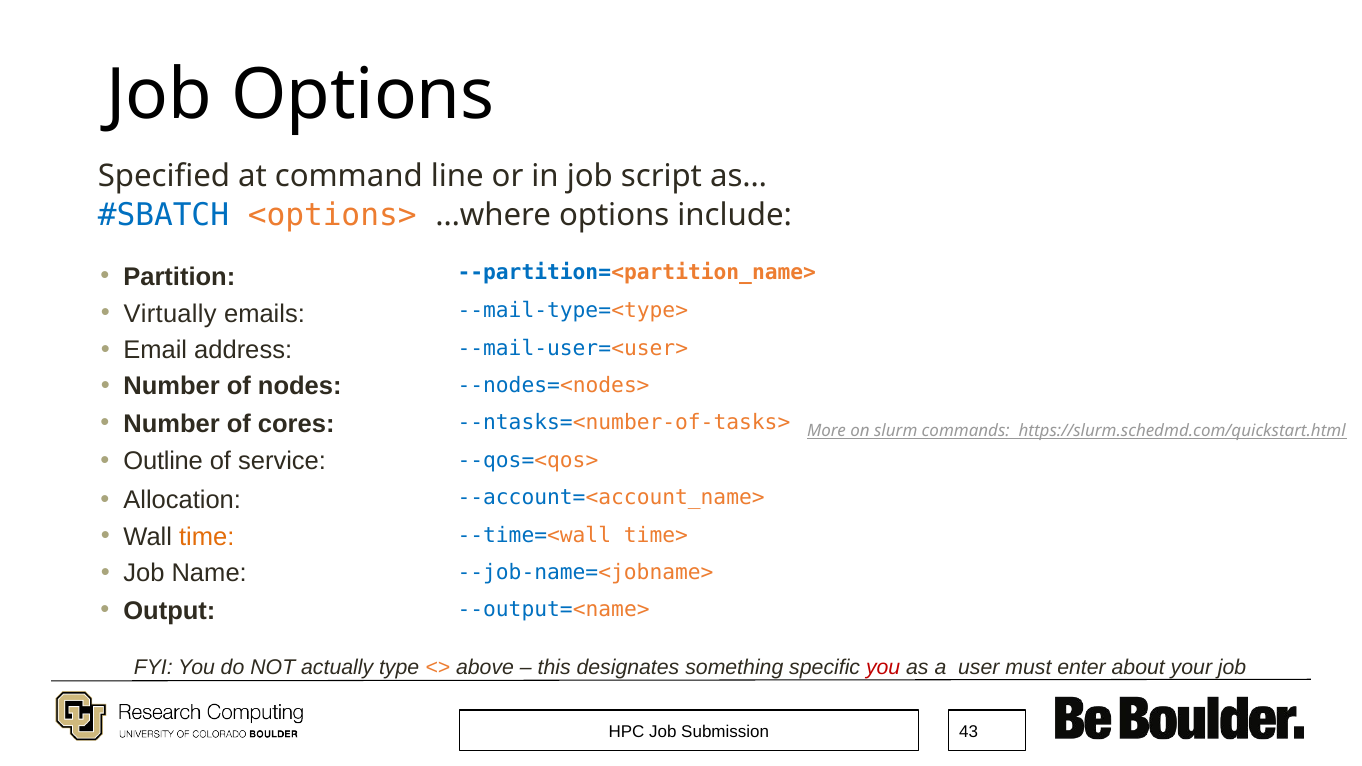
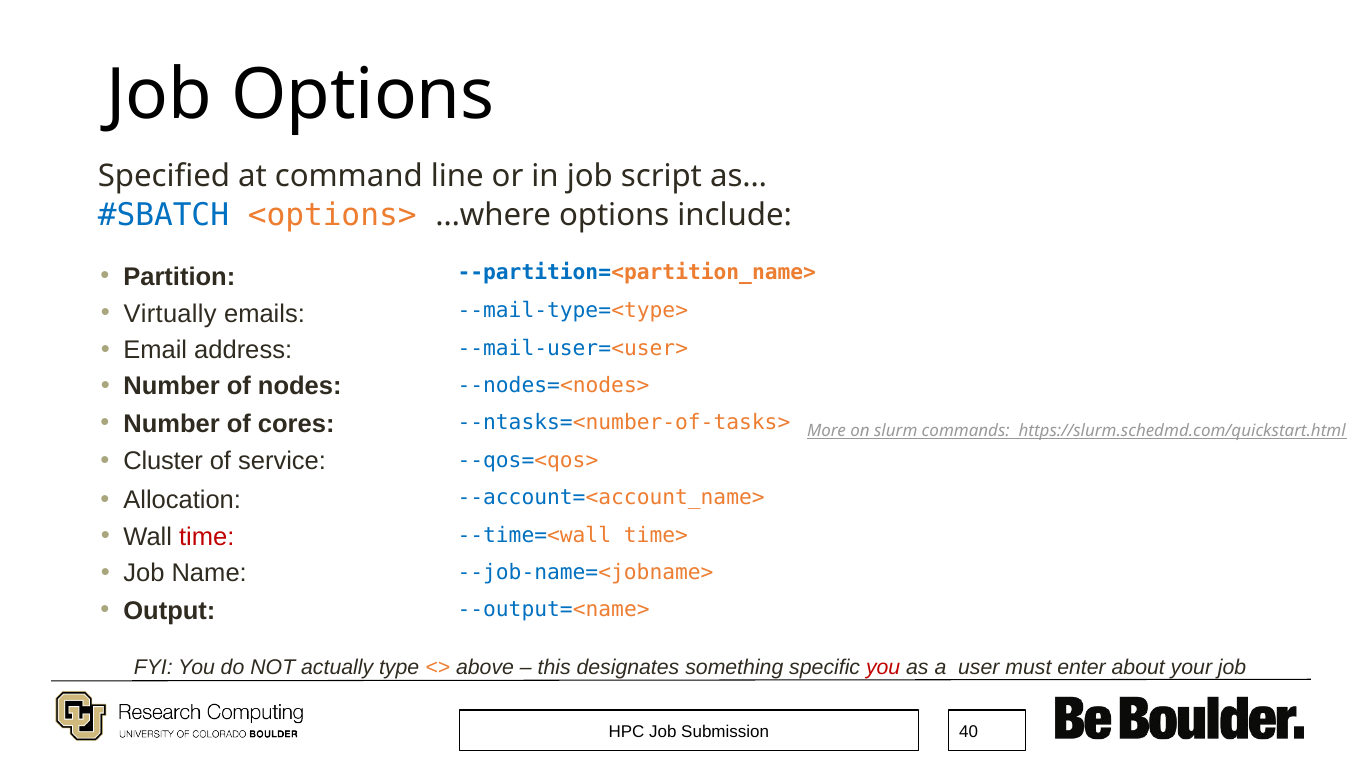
Outline: Outline -> Cluster (163, 461)
time colour: orange -> red (207, 537)
43: 43 -> 40 (969, 732)
